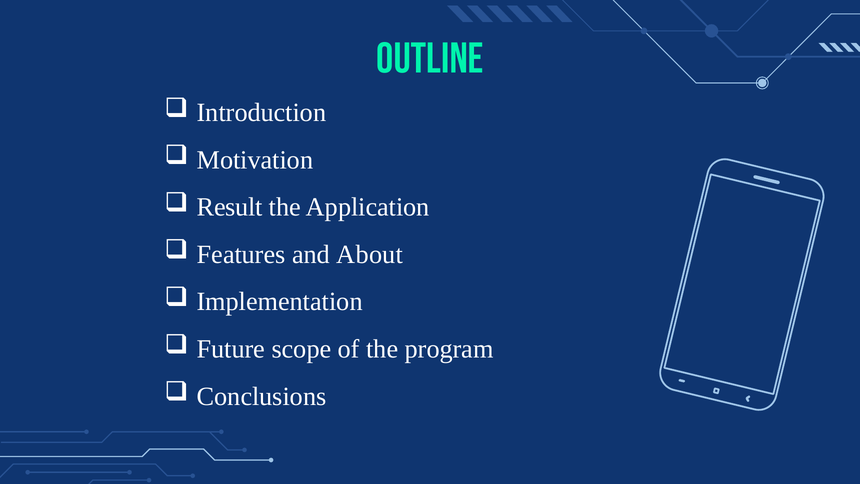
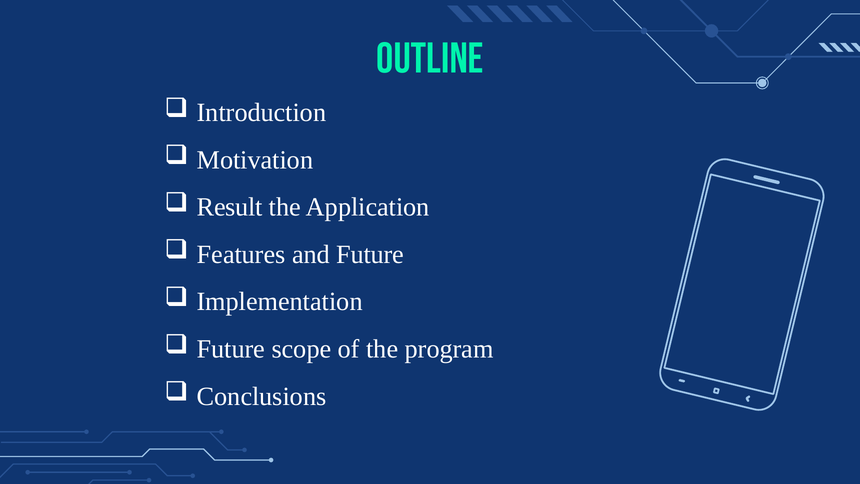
and About: About -> Future (370, 254)
